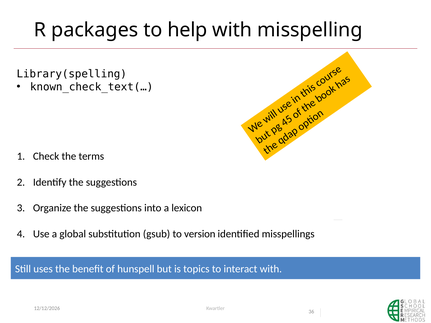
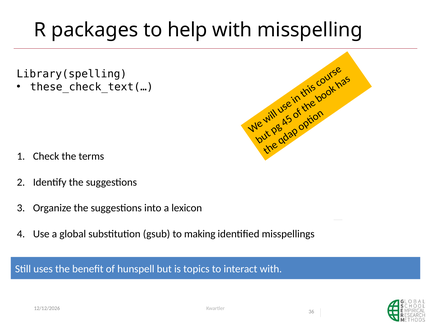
known_check_text(…: known_check_text(… -> these_check_text(… (92, 87)
version: version -> making (200, 234)
